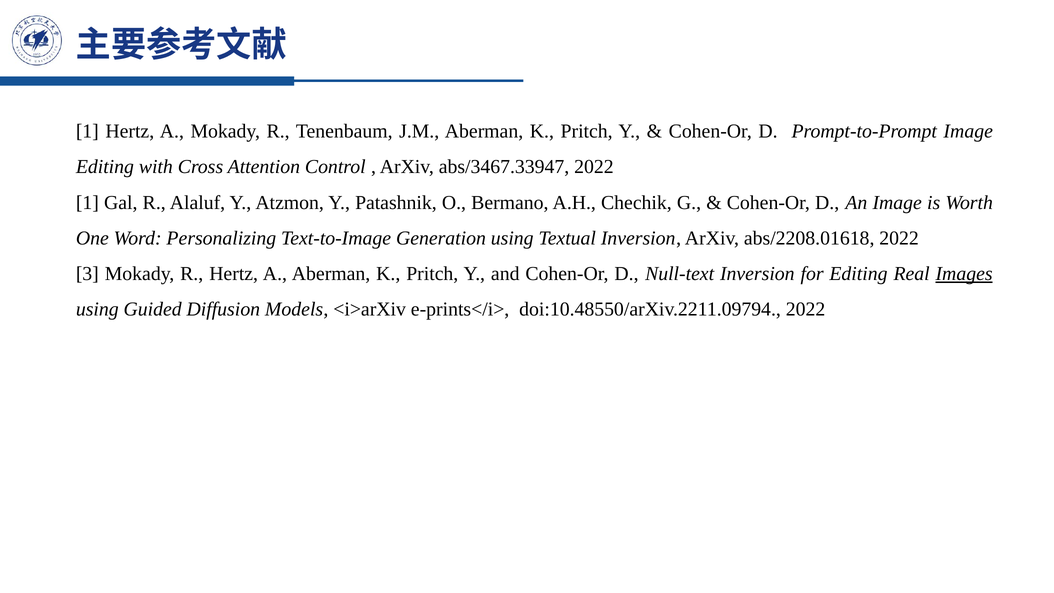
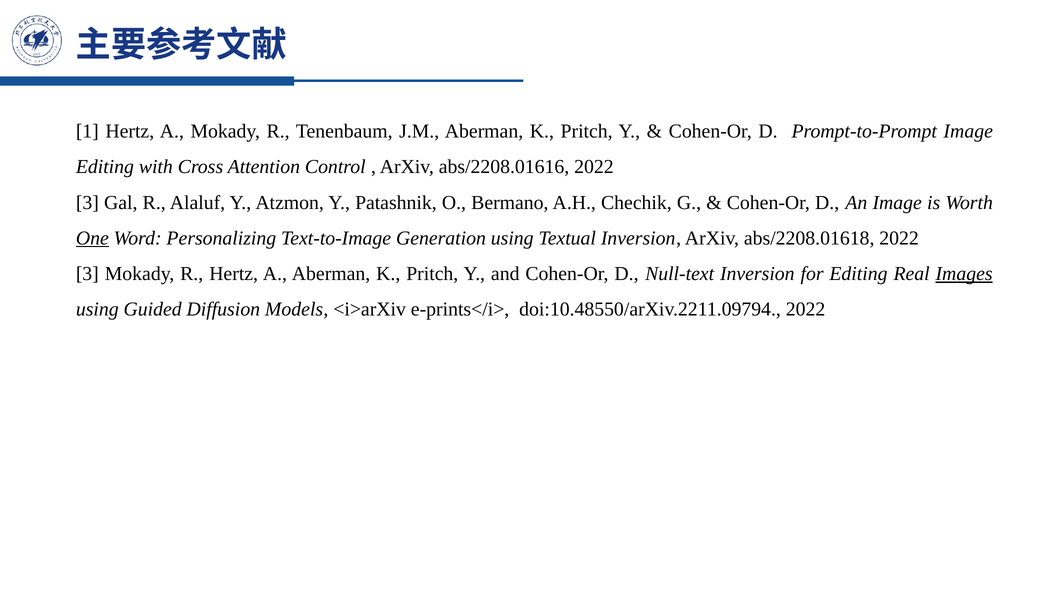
abs/3467.33947: abs/3467.33947 -> abs/2208.01616 (504, 167)
1: 1 -> 3 (87, 202)
One underline: none -> present (92, 238)
